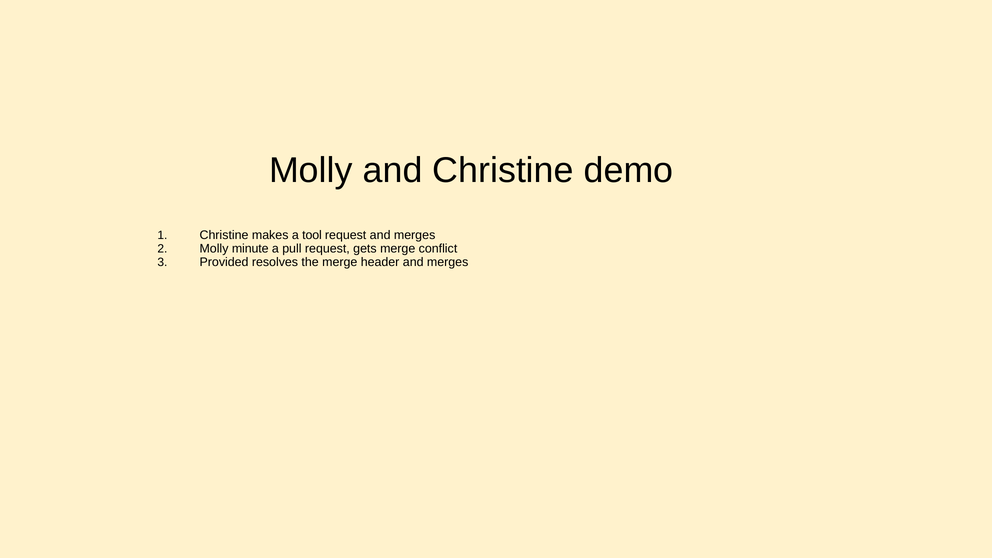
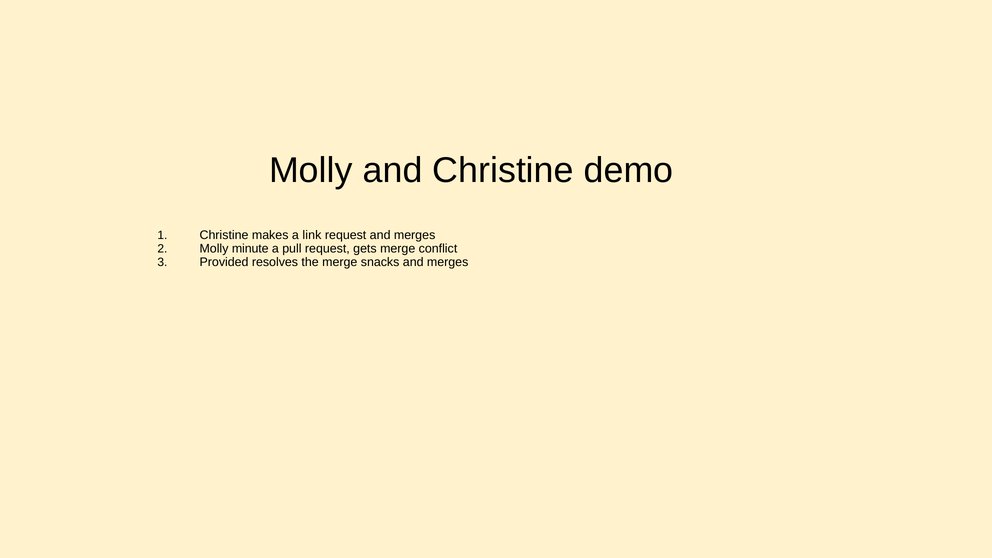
tool: tool -> link (312, 235)
header: header -> snacks (380, 262)
